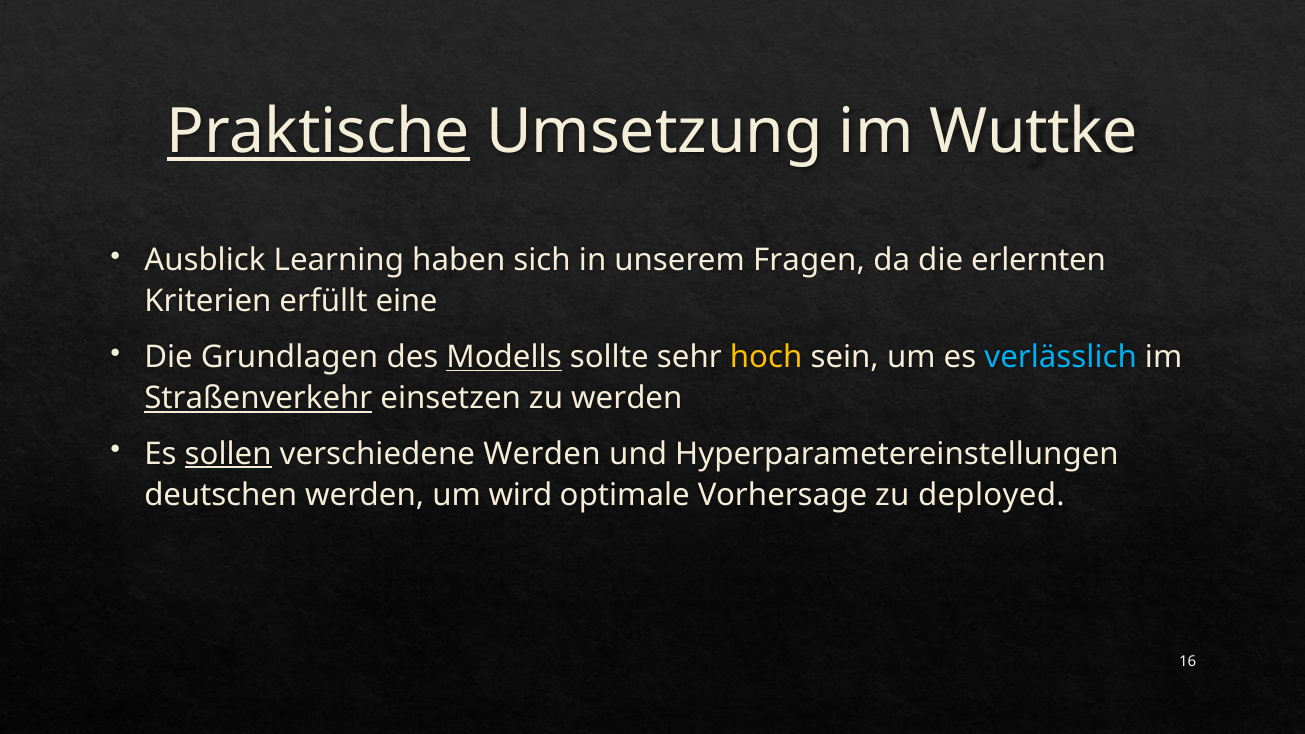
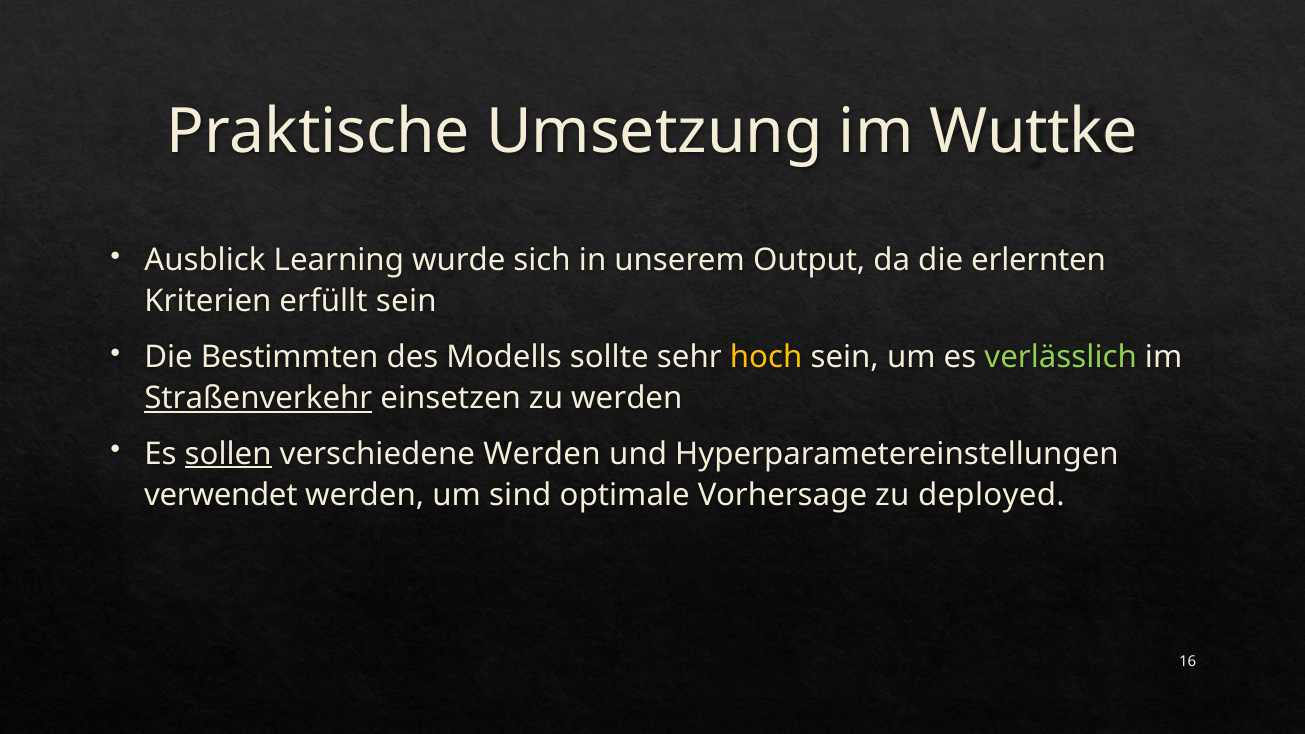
Praktische underline: present -> none (318, 132)
haben: haben -> wurde (459, 260)
Fragen: Fragen -> Output (809, 260)
erfüllt eine: eine -> sein (406, 301)
Grundlagen: Grundlagen -> Bestimmten (290, 357)
Modells underline: present -> none (504, 357)
verlässlich colour: light blue -> light green (1061, 357)
deutschen: deutschen -> verwendet (221, 495)
wird: wird -> sind (520, 495)
